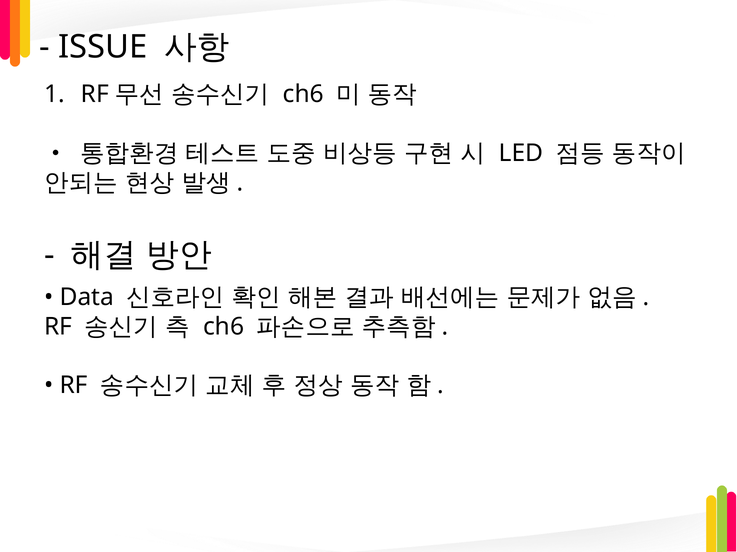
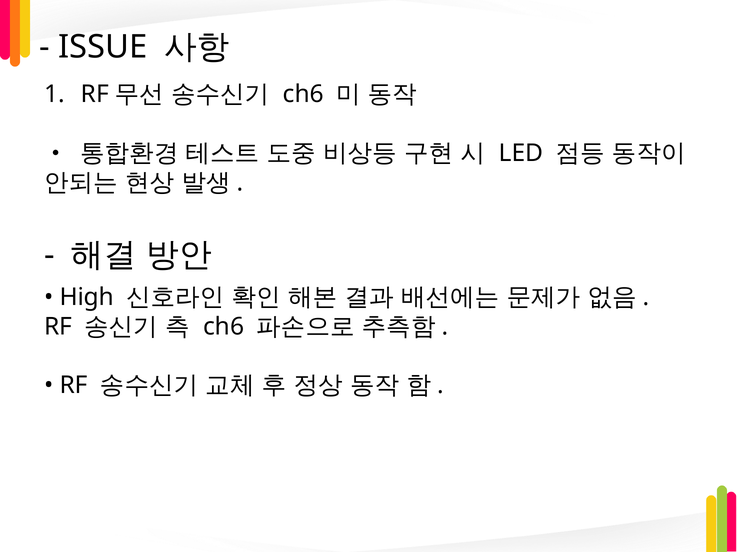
Data: Data -> High (87, 297)
